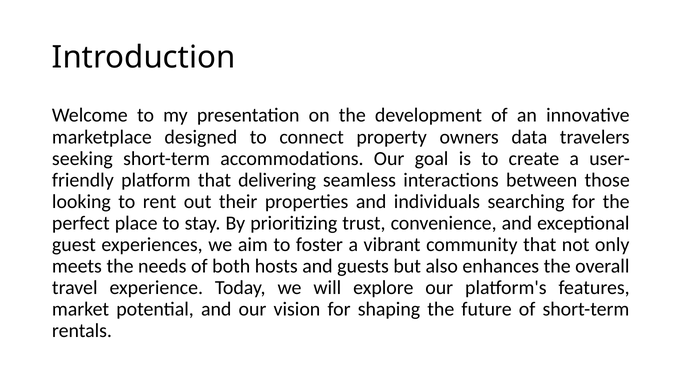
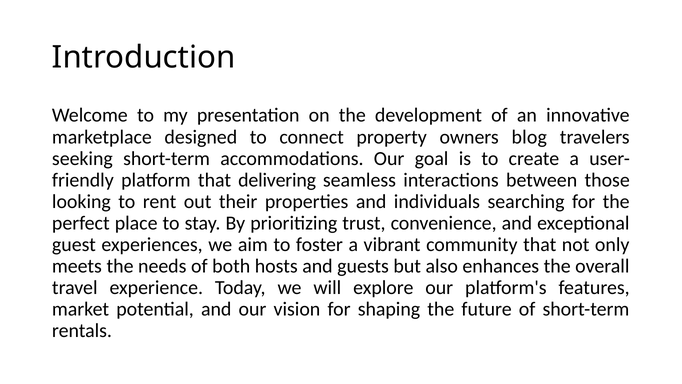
data: data -> blog (529, 137)
